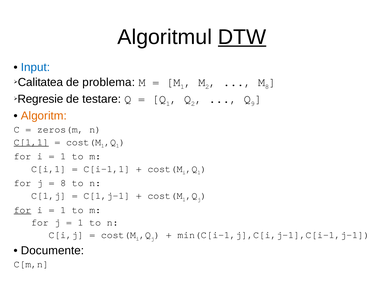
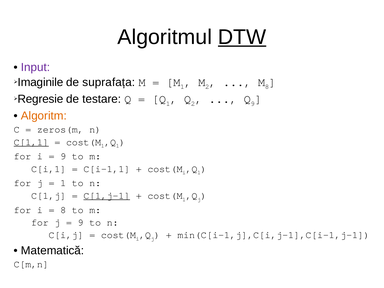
Input colour: blue -> purple (35, 67)
Calitatea: Calitatea -> Imaginile (40, 82)
problema: problema -> suprafața (109, 82)
1: 1 -> 9 (63, 156)
8: 8 -> 1 (63, 183)
C[1,j-1 underline: none -> present (107, 196)
for underline: present -> none (22, 210)
1: 1 -> 8 (63, 210)
1: 1 -> 9 (81, 222)
Documente: Documente -> Matematică (53, 250)
